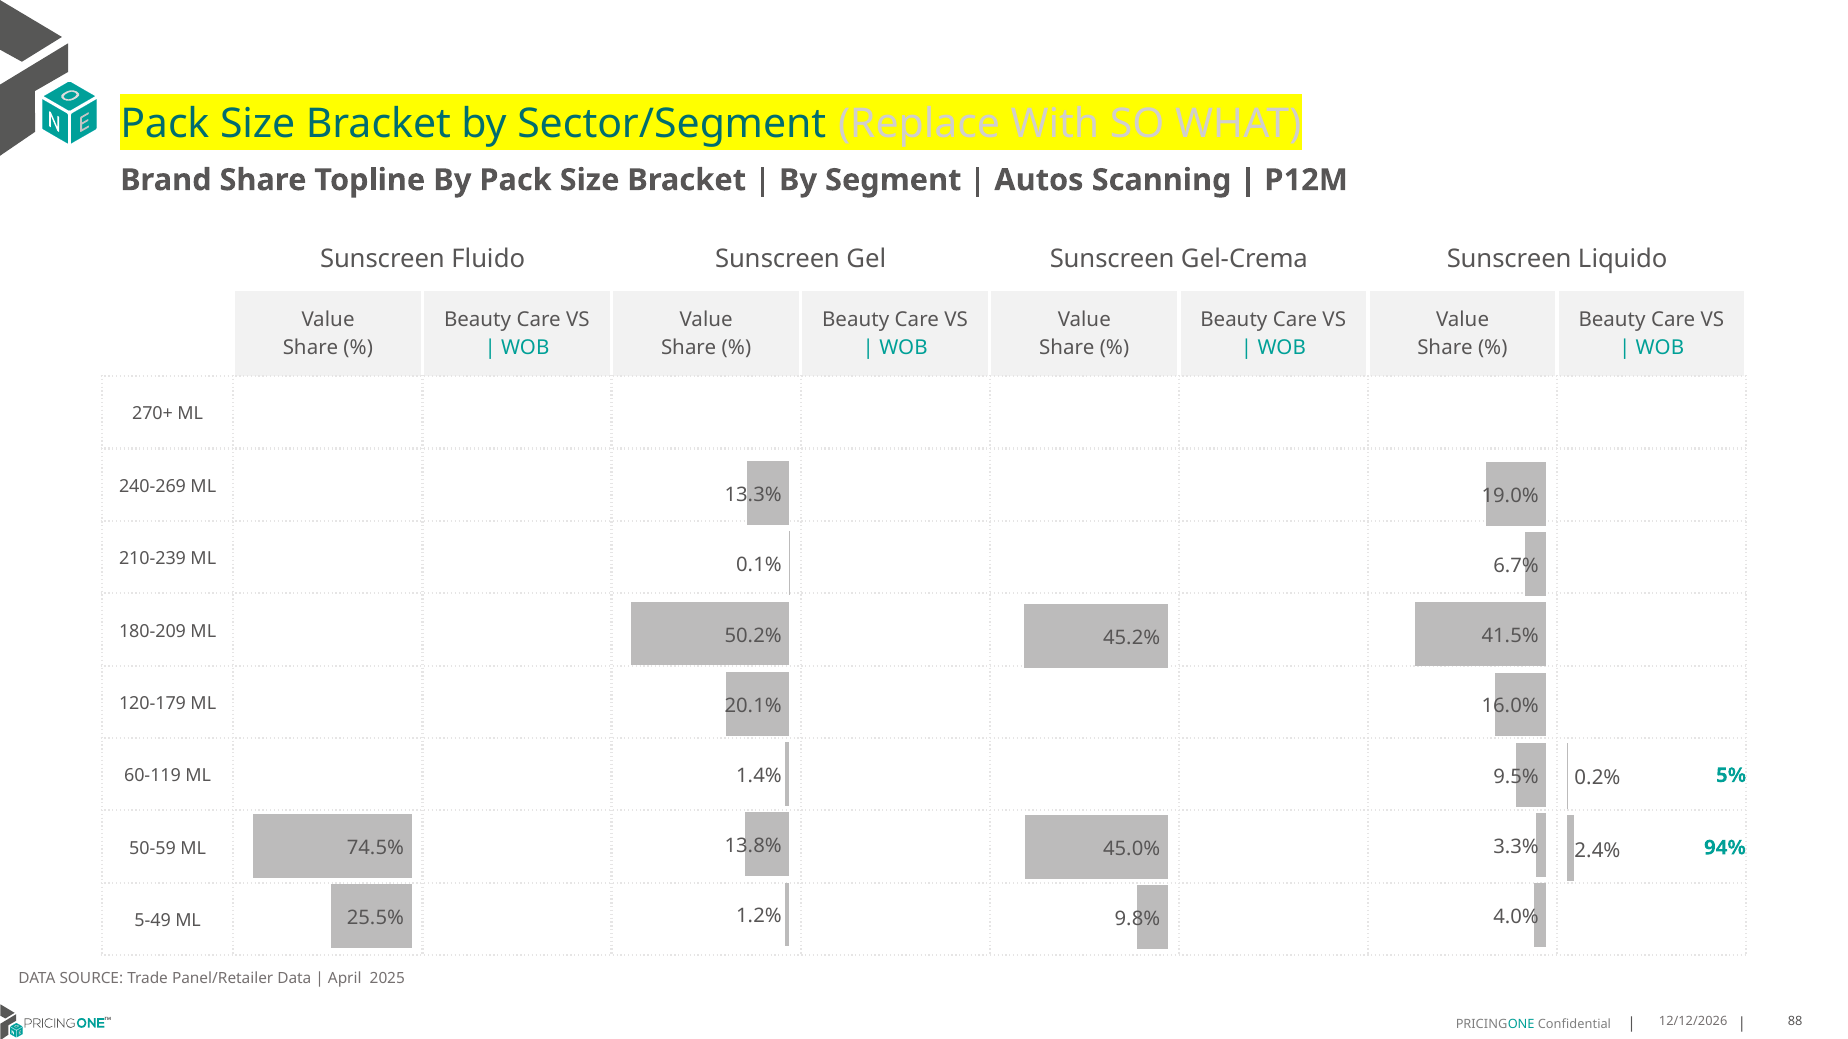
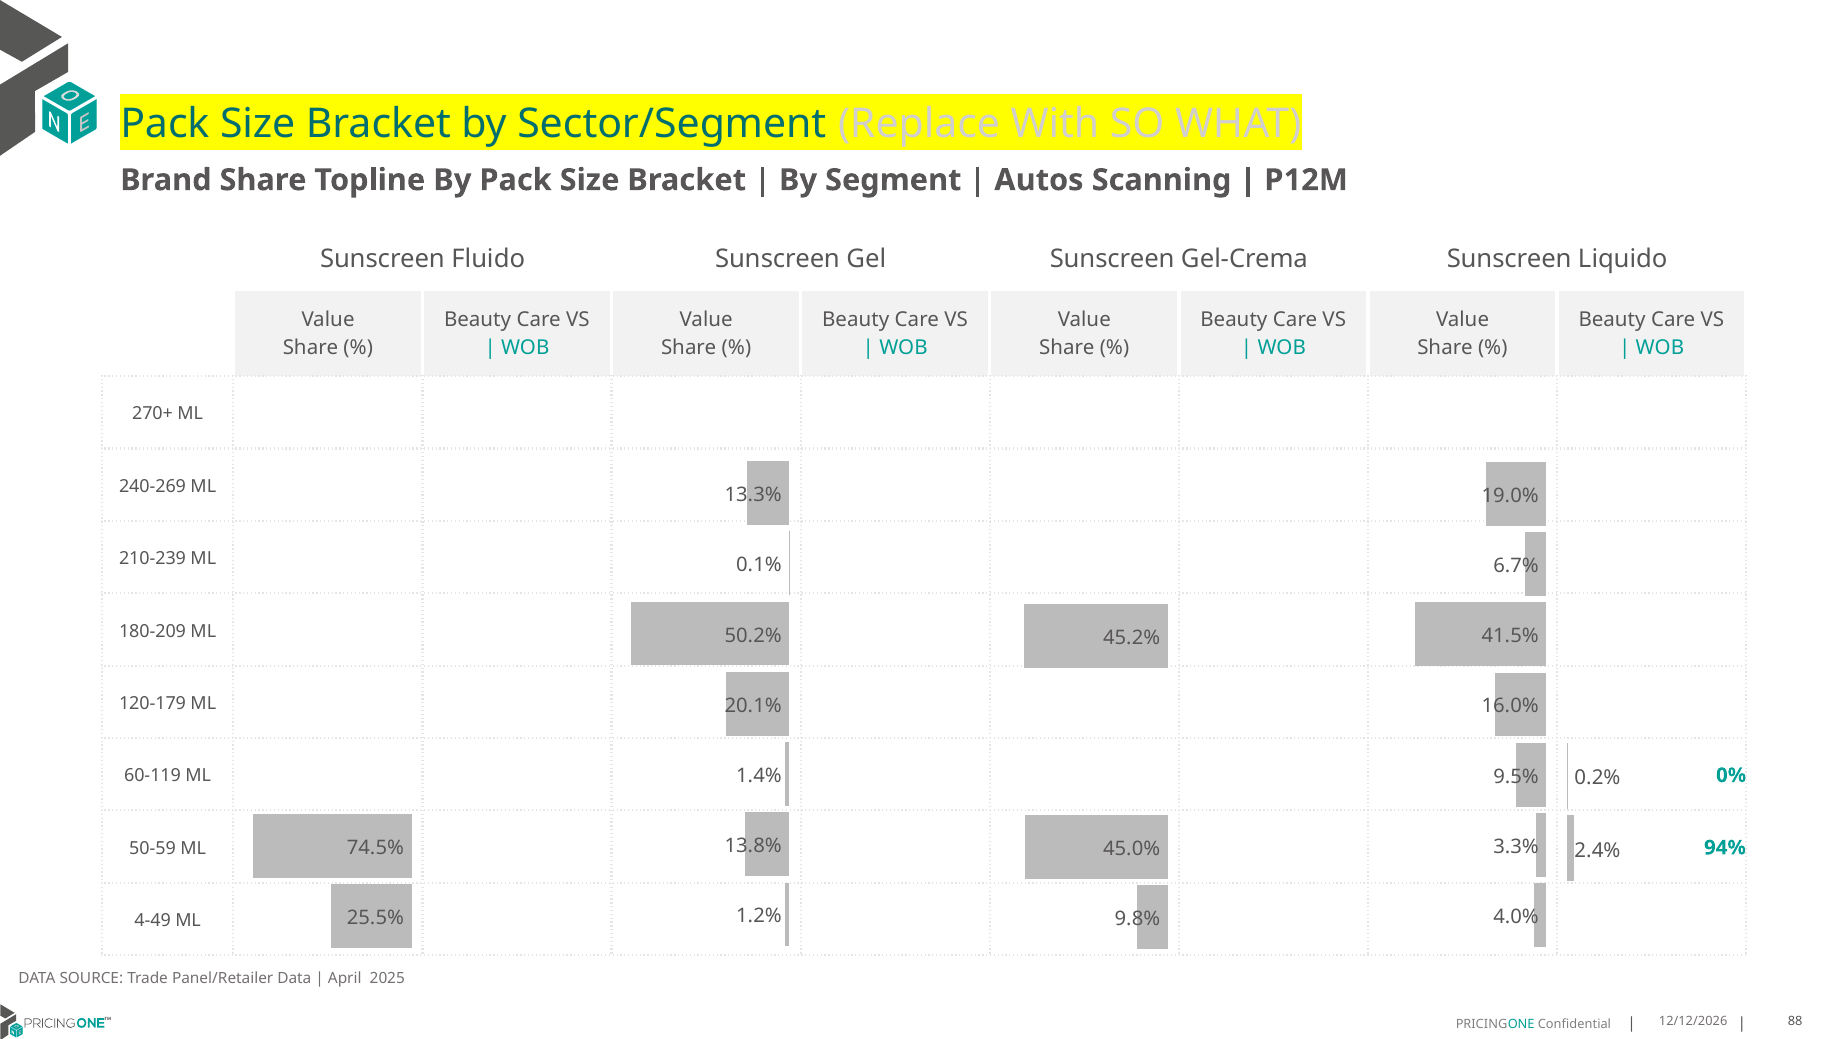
5%: 5% -> 0% (1731, 776)
5-49: 5-49 -> 4-49 (153, 921)
